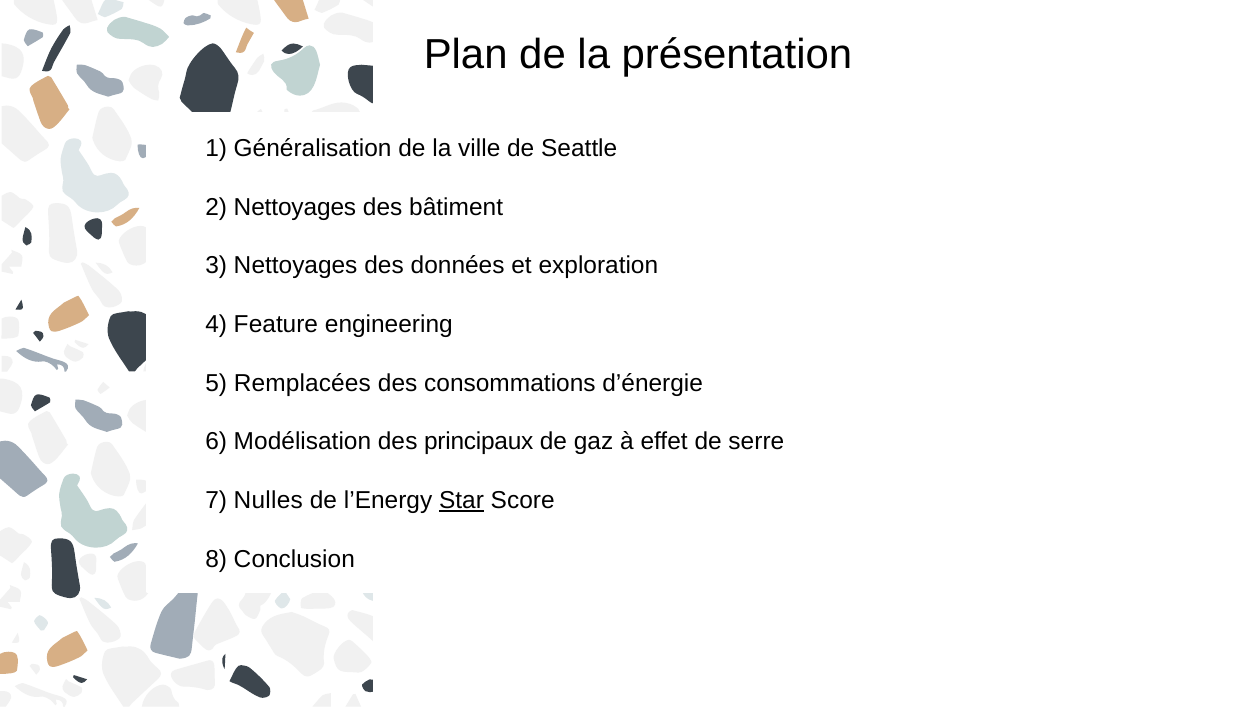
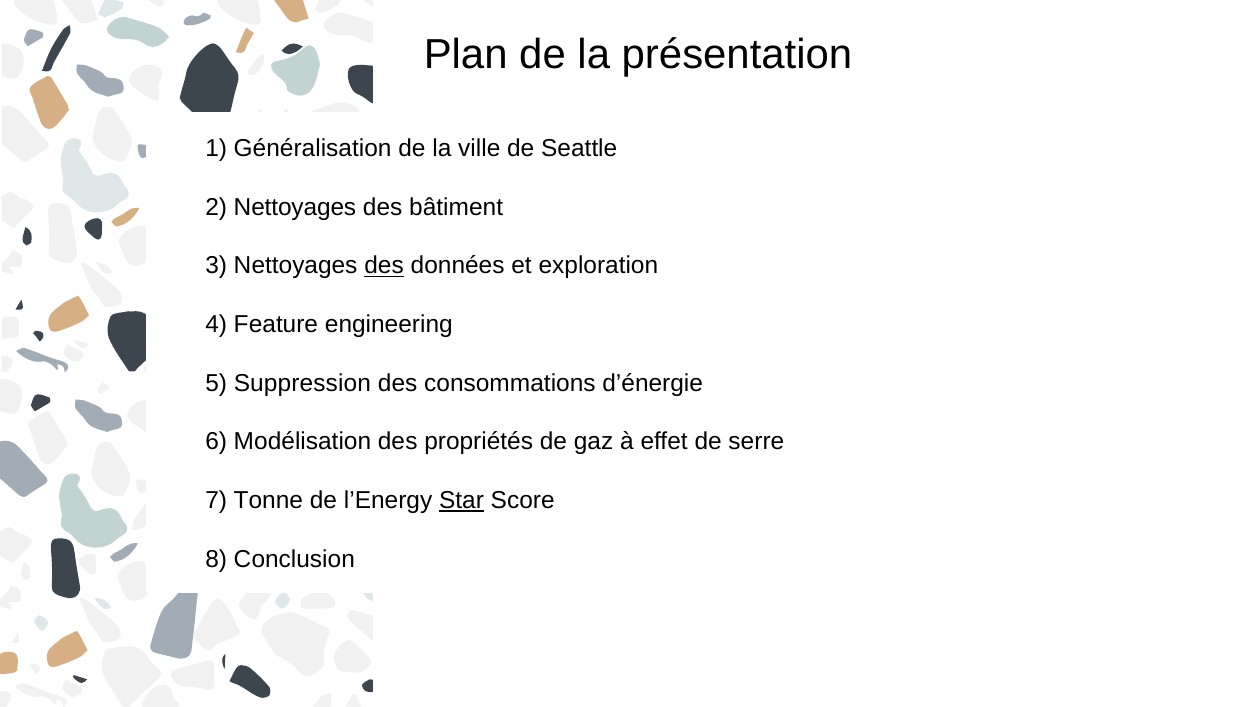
des underline: none -> present (384, 266)
Remplacées: Remplacées -> Suppression (302, 383)
principaux: principaux -> propriétés (479, 442)
Nulles: Nulles -> Tonne (268, 501)
